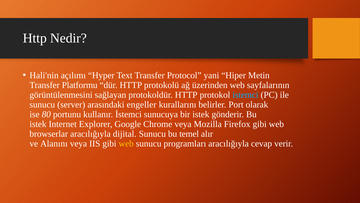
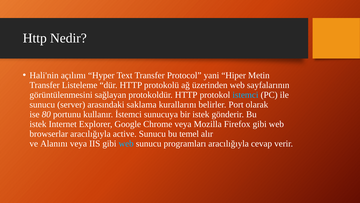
Platformu: Platformu -> Listeleme (80, 85)
engeller: engeller -> saklama (142, 104)
dijital: dijital -> active (125, 133)
web colour: yellow -> light blue (126, 143)
